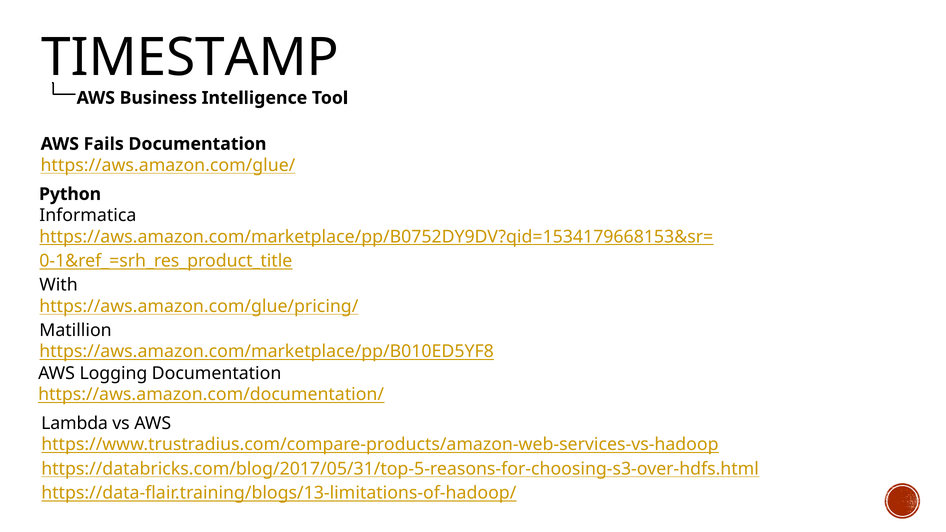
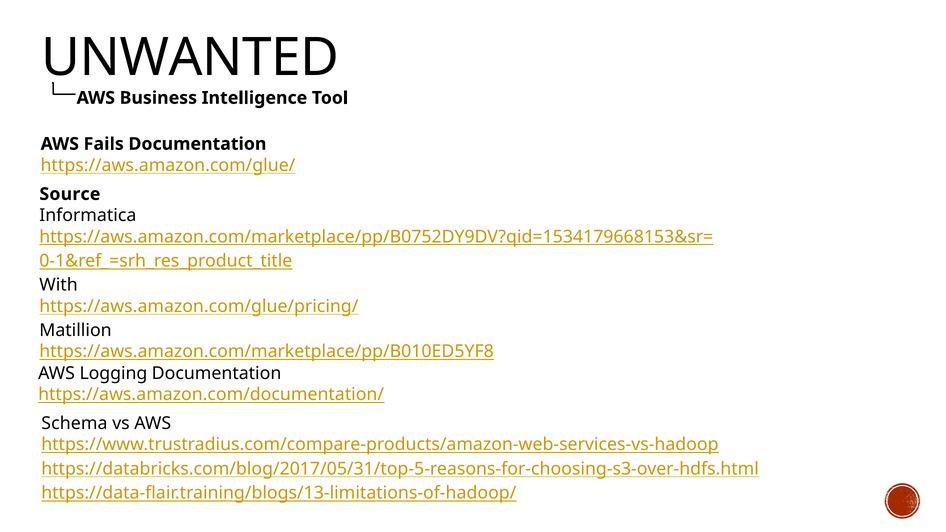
TIMESTAMP: TIMESTAMP -> UNWANTED (190, 58)
Python: Python -> Source (70, 194)
Lambda: Lambda -> Schema (74, 423)
